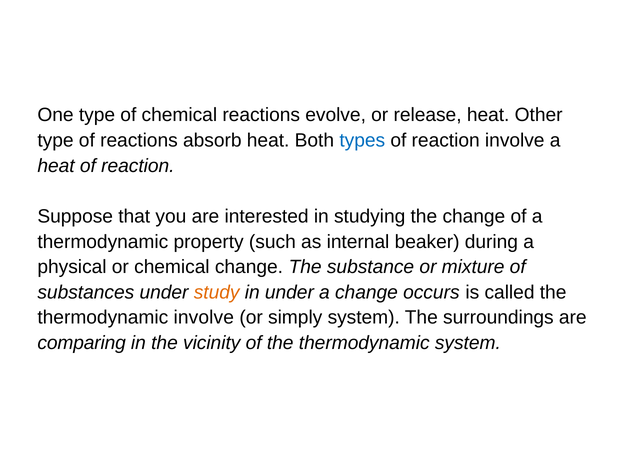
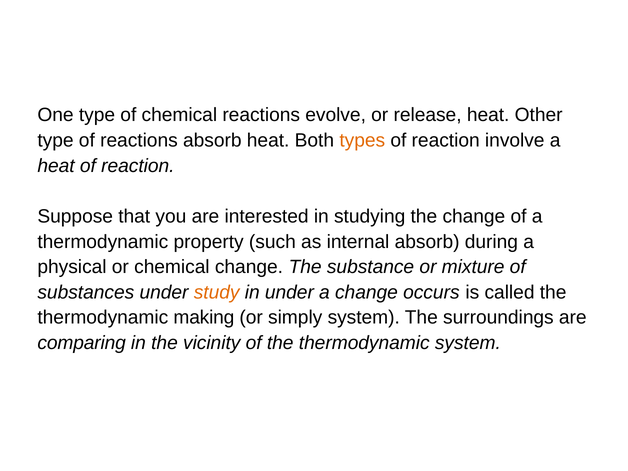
types colour: blue -> orange (362, 140)
internal beaker: beaker -> absorb (427, 242)
thermodynamic involve: involve -> making (204, 318)
